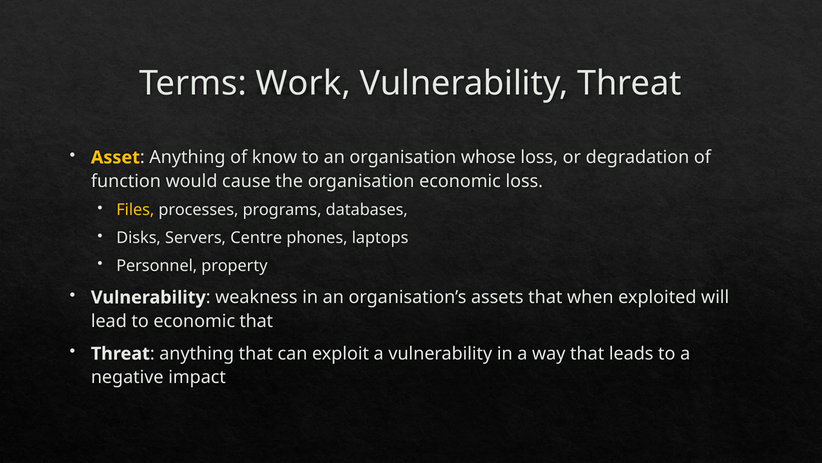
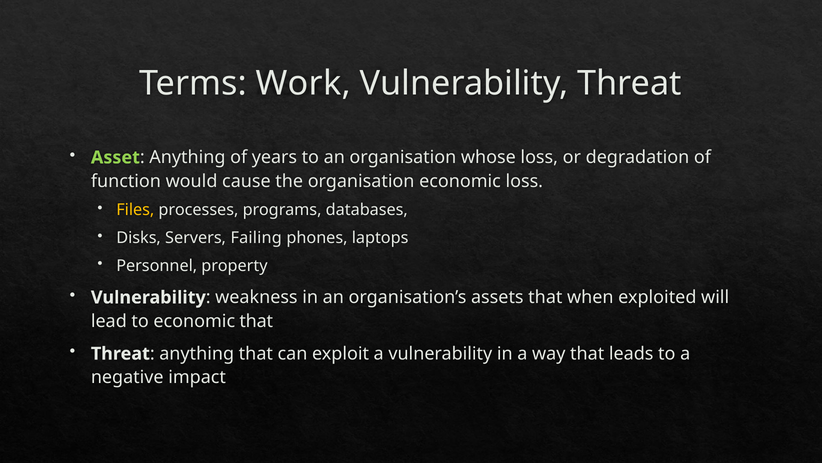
Asset colour: yellow -> light green (115, 157)
know: know -> years (274, 157)
Centre: Centre -> Failing (256, 238)
